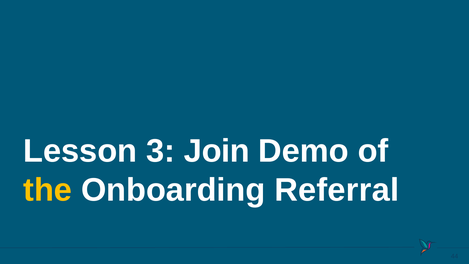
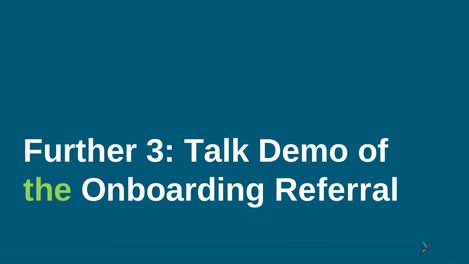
Lesson: Lesson -> Further (80, 151)
Join: Join -> Talk (217, 151)
the colour: yellow -> light green (48, 190)
